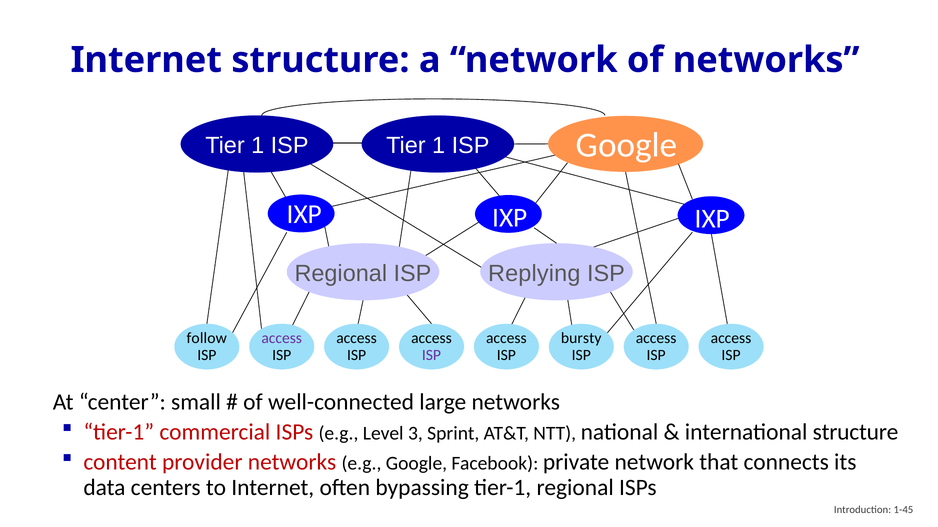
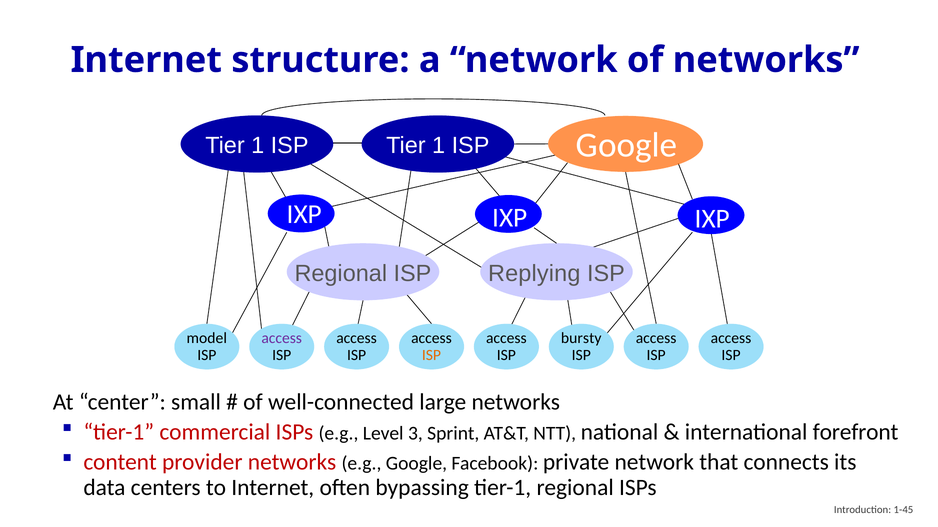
follow: follow -> model (207, 338)
ISP colour: purple -> orange (432, 355)
international structure: structure -> forefront (856, 432)
